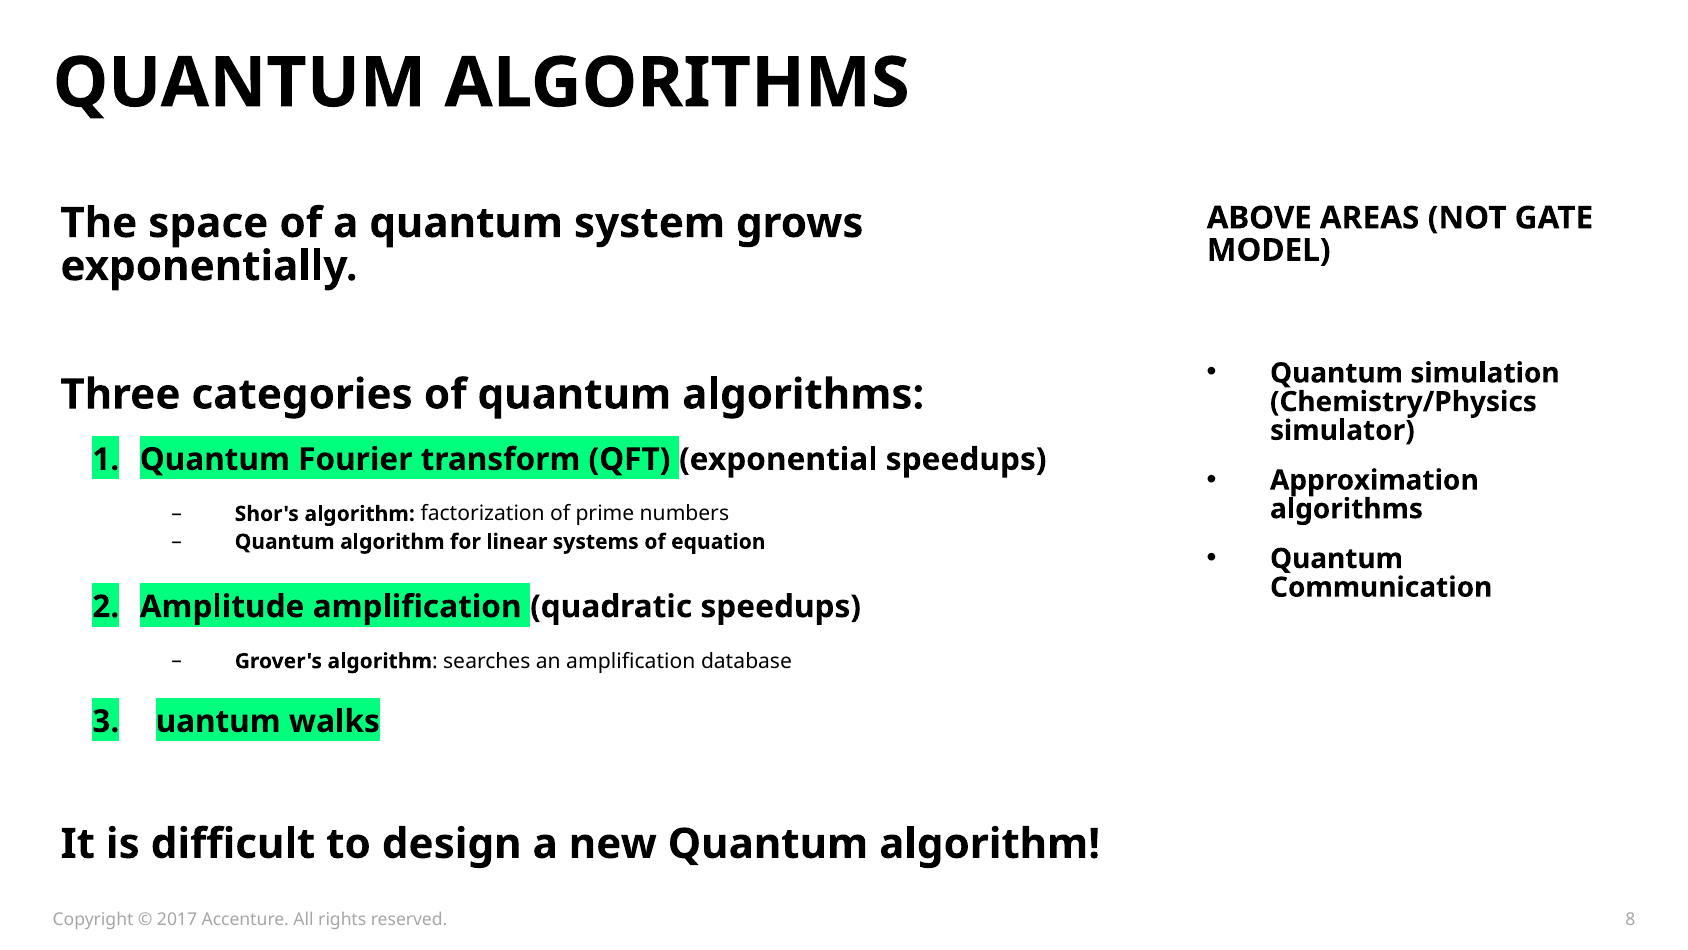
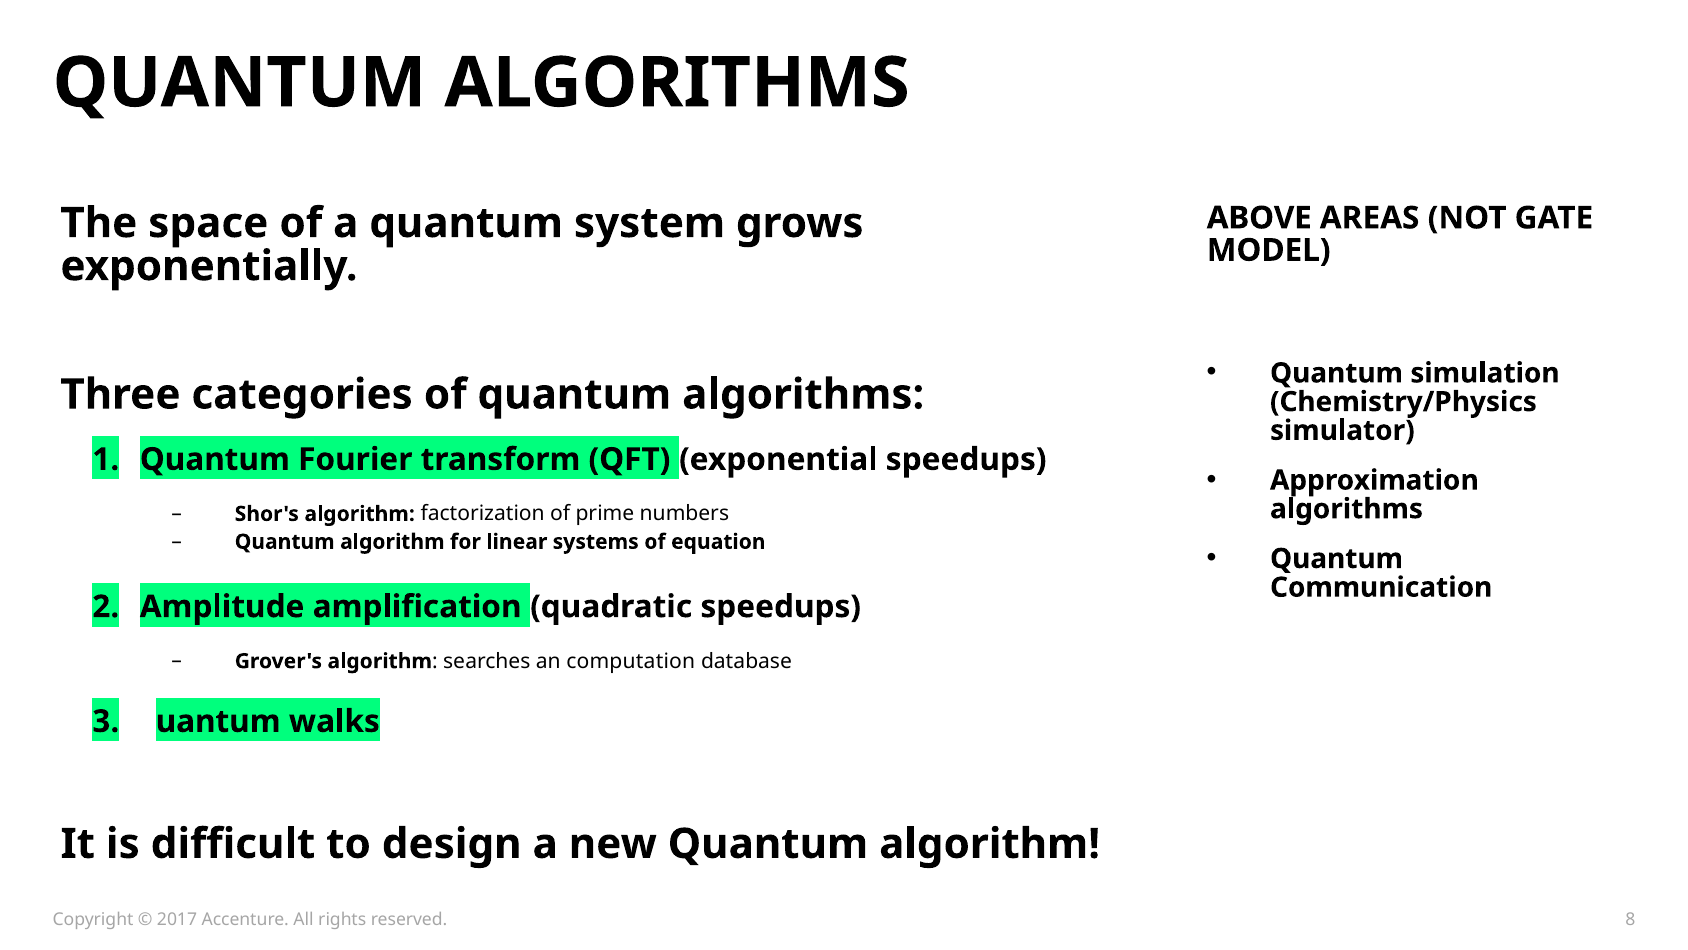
an amplification: amplification -> computation (631, 661)
